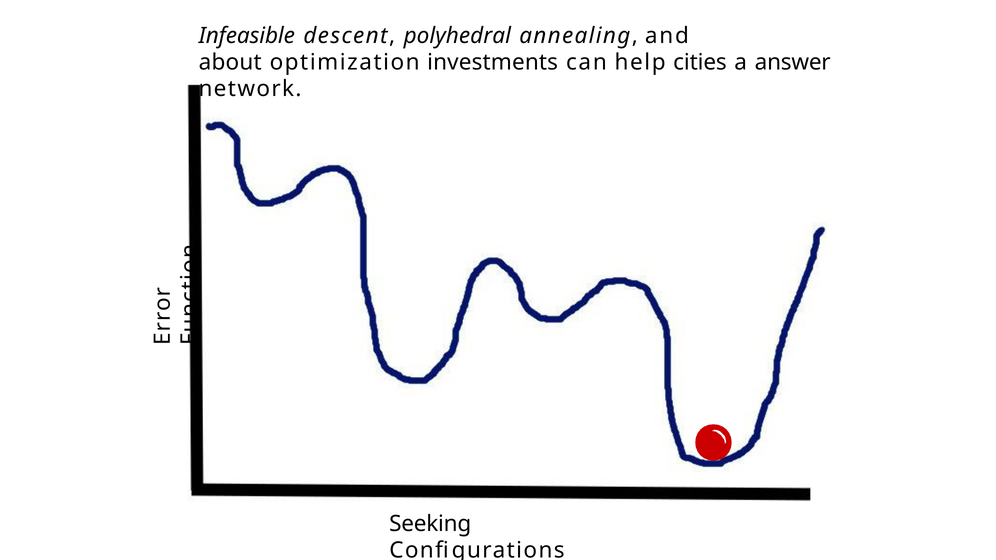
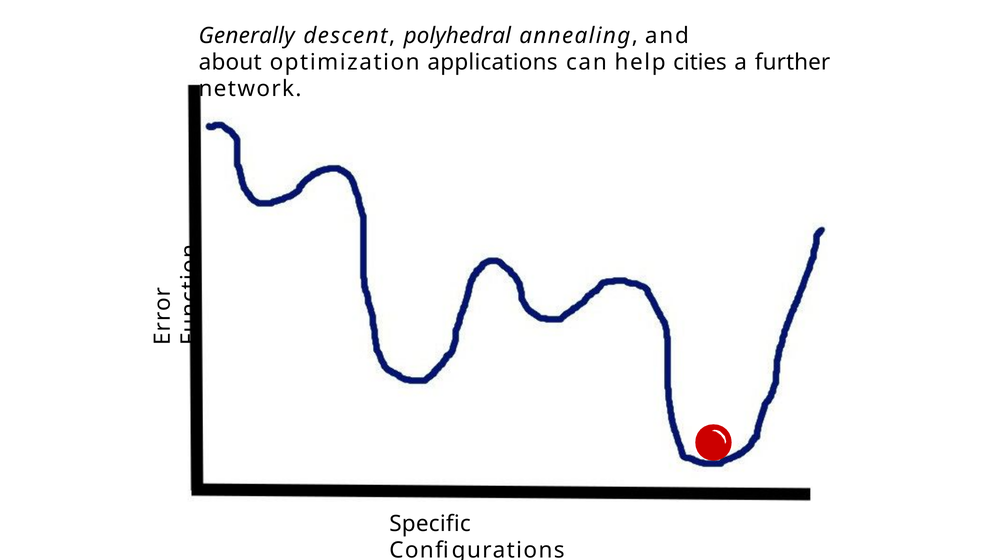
Infeasible: Infeasible -> Generally (247, 36)
investments: investments -> applications (493, 62)
answer: answer -> further (793, 62)
Seeking: Seeking -> Specific (430, 524)
